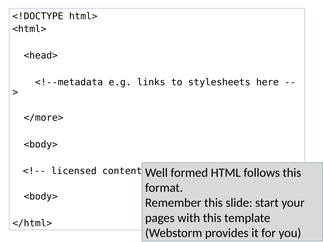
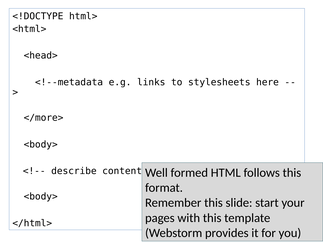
licensed: licensed -> describe (74, 171)
